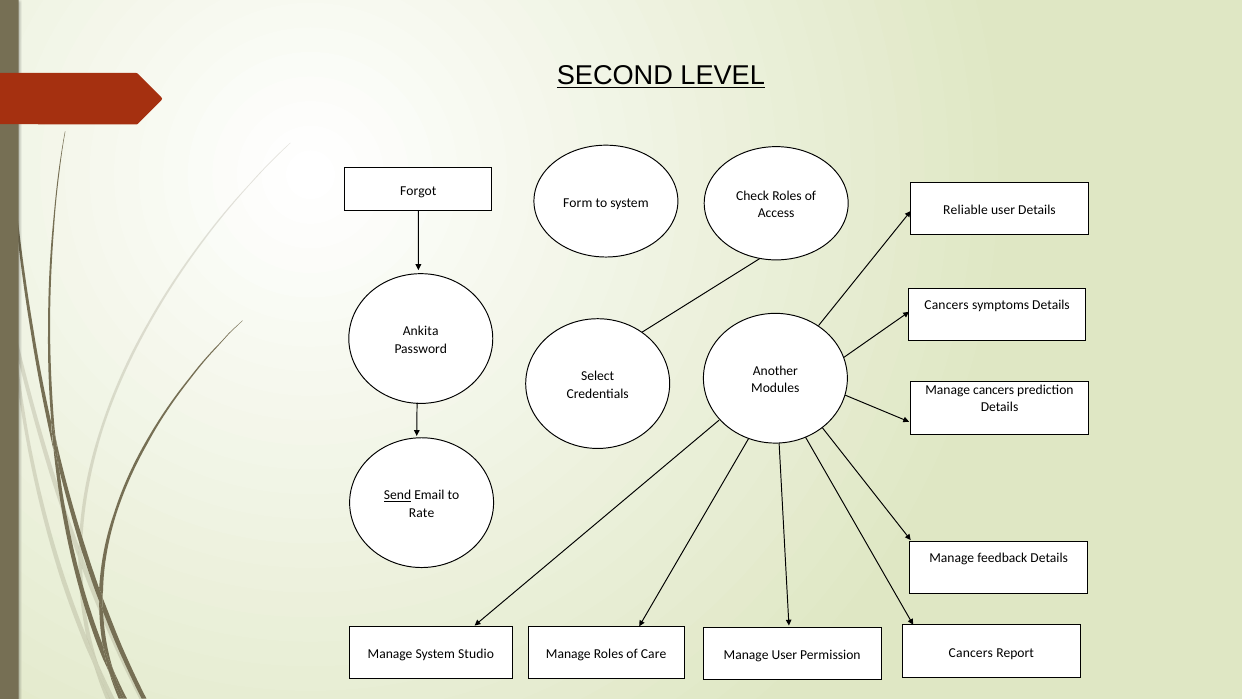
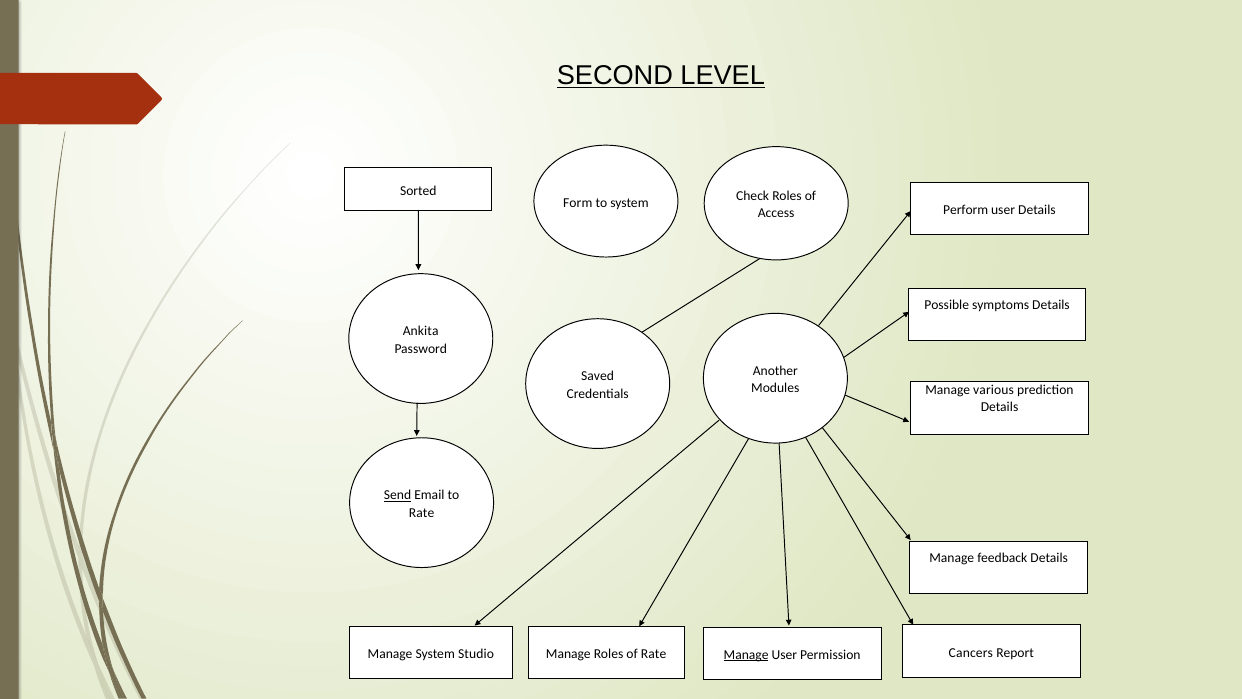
Forgot: Forgot -> Sorted (418, 190)
Reliable: Reliable -> Perform (966, 210)
Cancers: Cancers -> Possible (947, 305)
Select: Select -> Saved (598, 376)
Manage cancers: cancers -> various (994, 390)
of Care: Care -> Rate (654, 654)
Manage underline: none -> present (746, 655)
